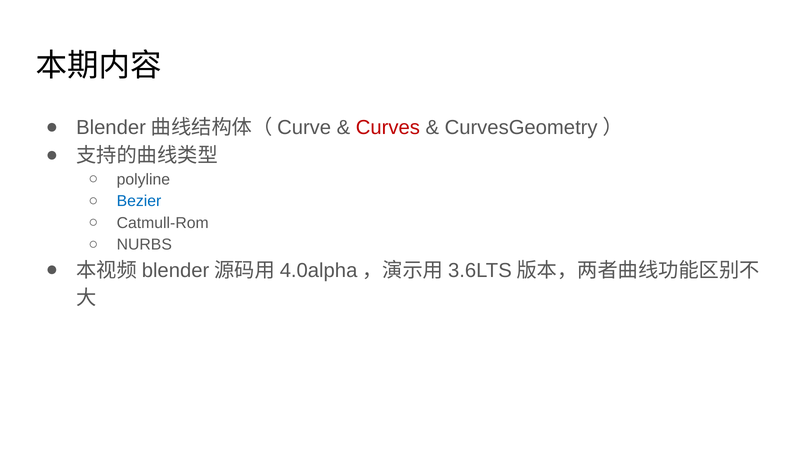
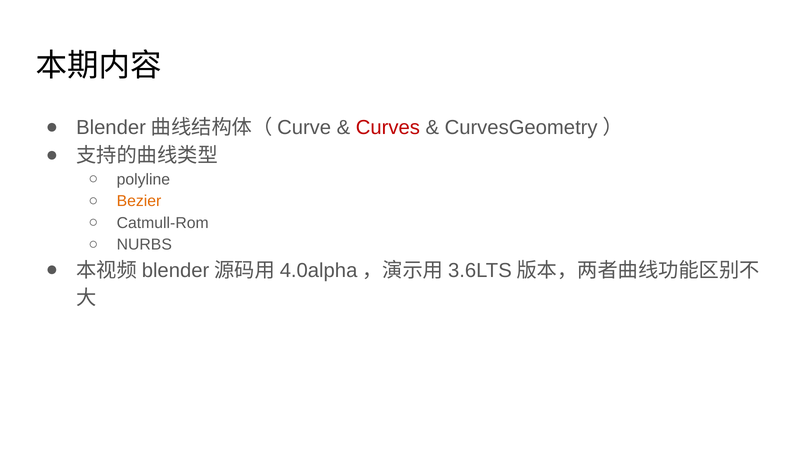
Bezier colour: blue -> orange (139, 201)
